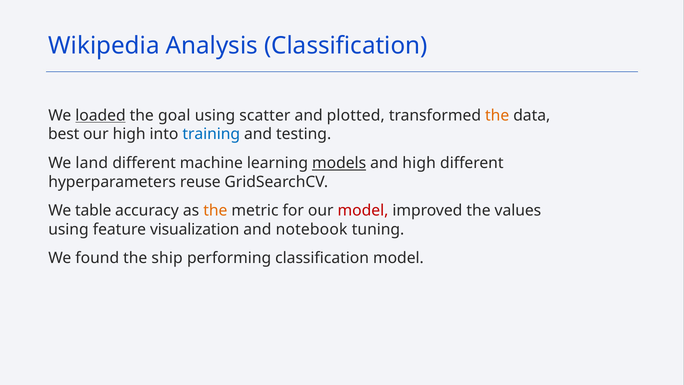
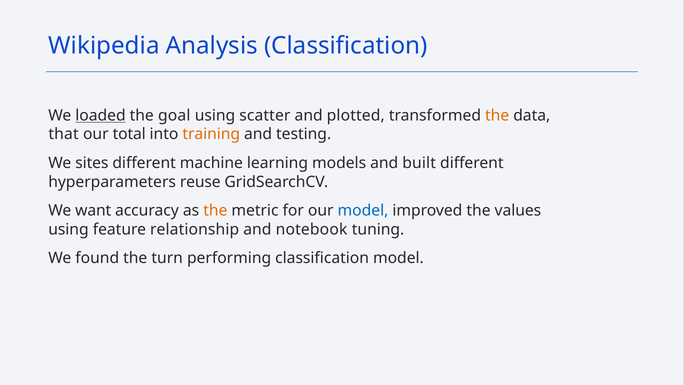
best: best -> that (64, 134)
our high: high -> total (129, 134)
training colour: blue -> orange (211, 134)
land: land -> sites (92, 163)
models underline: present -> none (339, 163)
and high: high -> built (419, 163)
table: table -> want (93, 211)
model colour: red -> blue (363, 211)
visualization: visualization -> relationship (195, 229)
ship: ship -> turn (167, 258)
